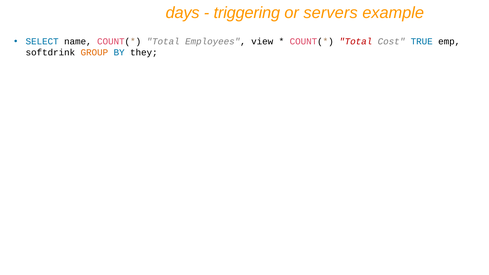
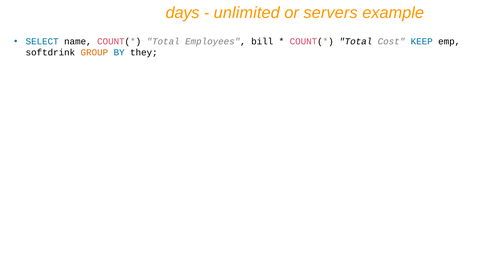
triggering: triggering -> unlimited (247, 13)
view: view -> bill (262, 42)
Total colour: red -> black (356, 42)
TRUE: TRUE -> KEEP (422, 42)
